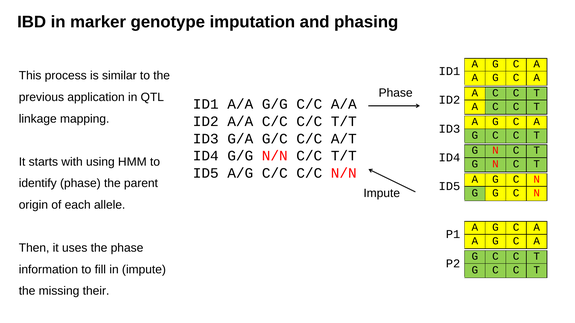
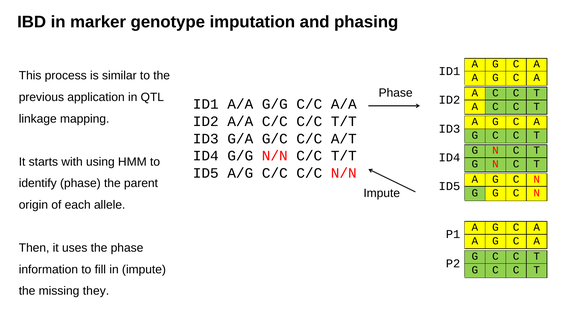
their: their -> they (96, 291)
